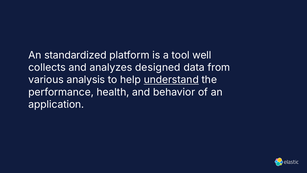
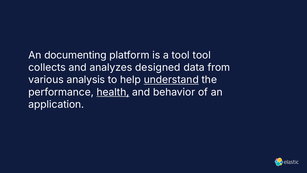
standardized: standardized -> documenting (75, 55)
tool well: well -> tool (202, 55)
health underline: none -> present (113, 92)
